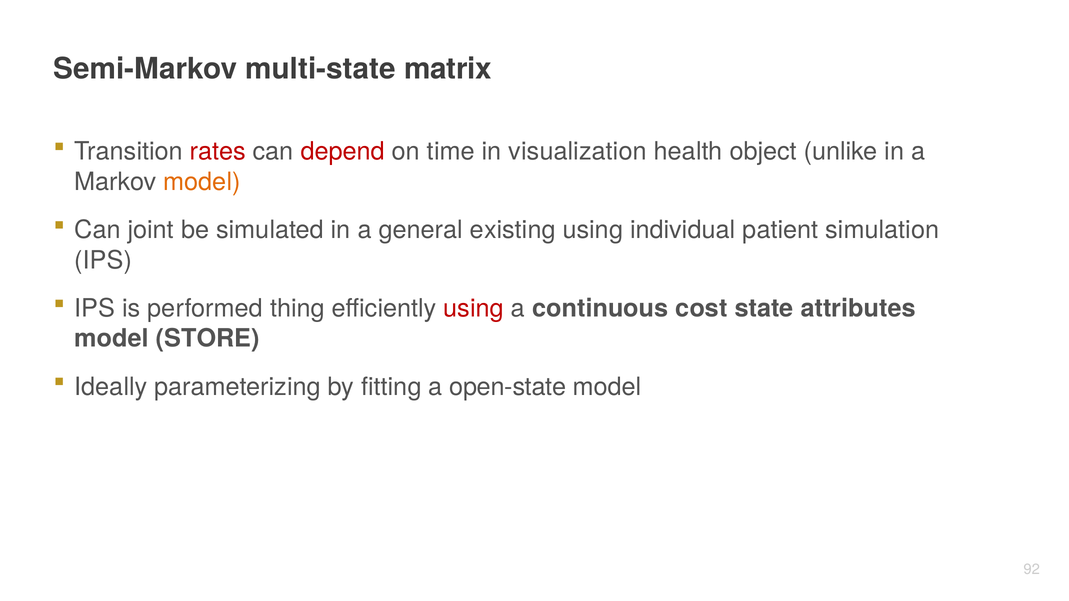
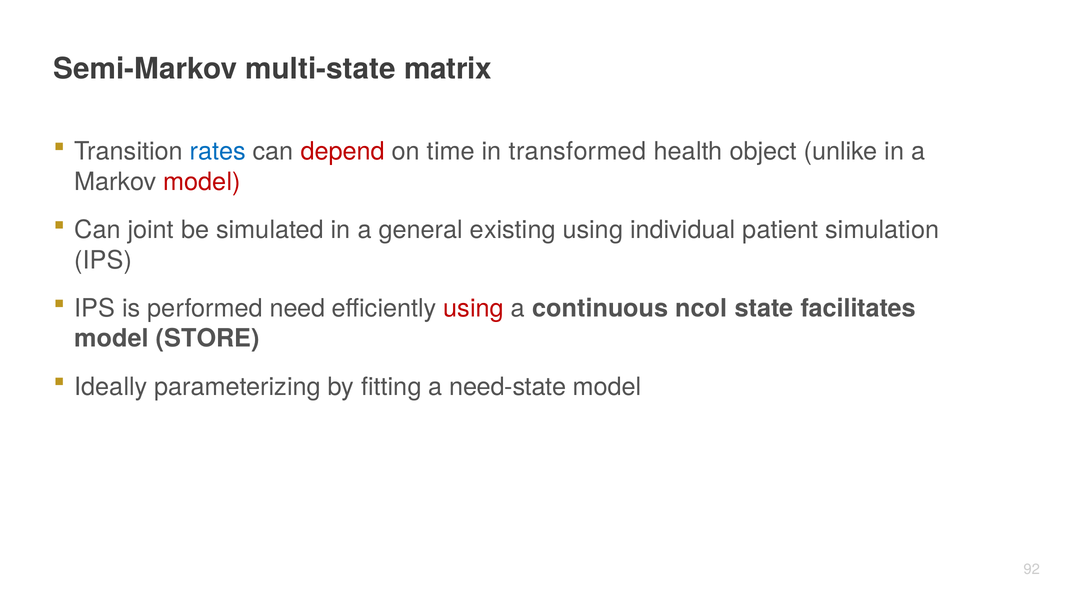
rates colour: red -> blue (218, 152)
visualization: visualization -> transformed (578, 152)
model colour: orange -> red (202, 182)
thing: thing -> need (297, 308)
cost: cost -> ncol (701, 308)
attributes: attributes -> facilitates (858, 308)
open-state: open-state -> need-state (508, 387)
